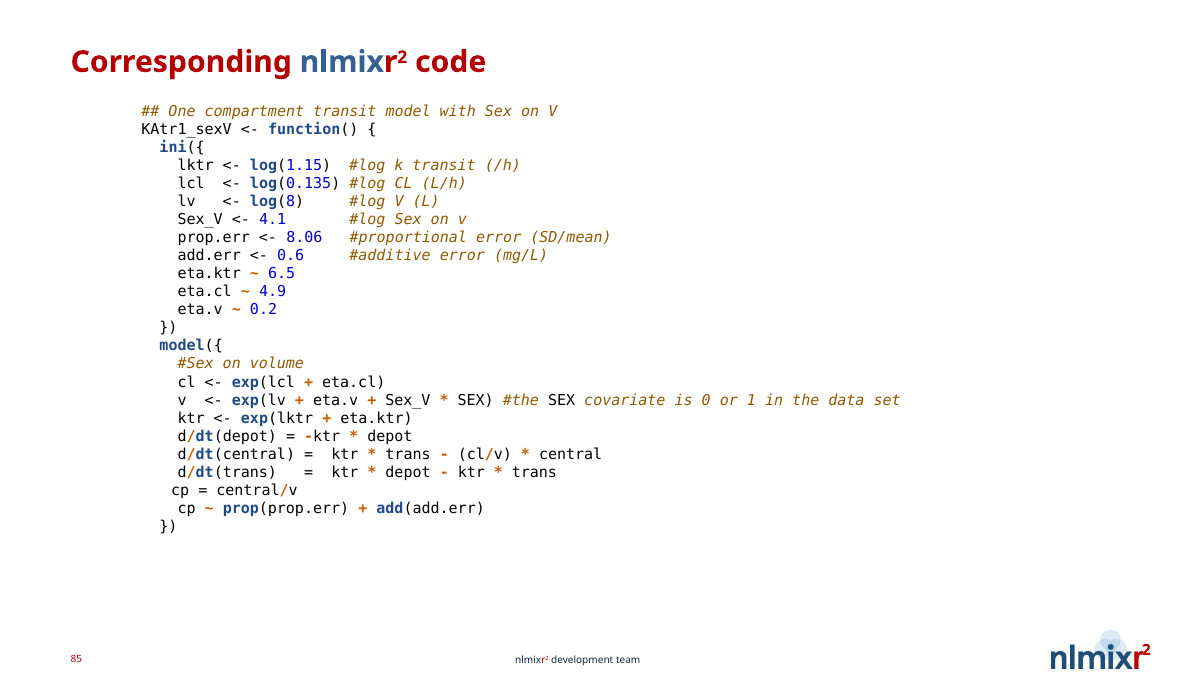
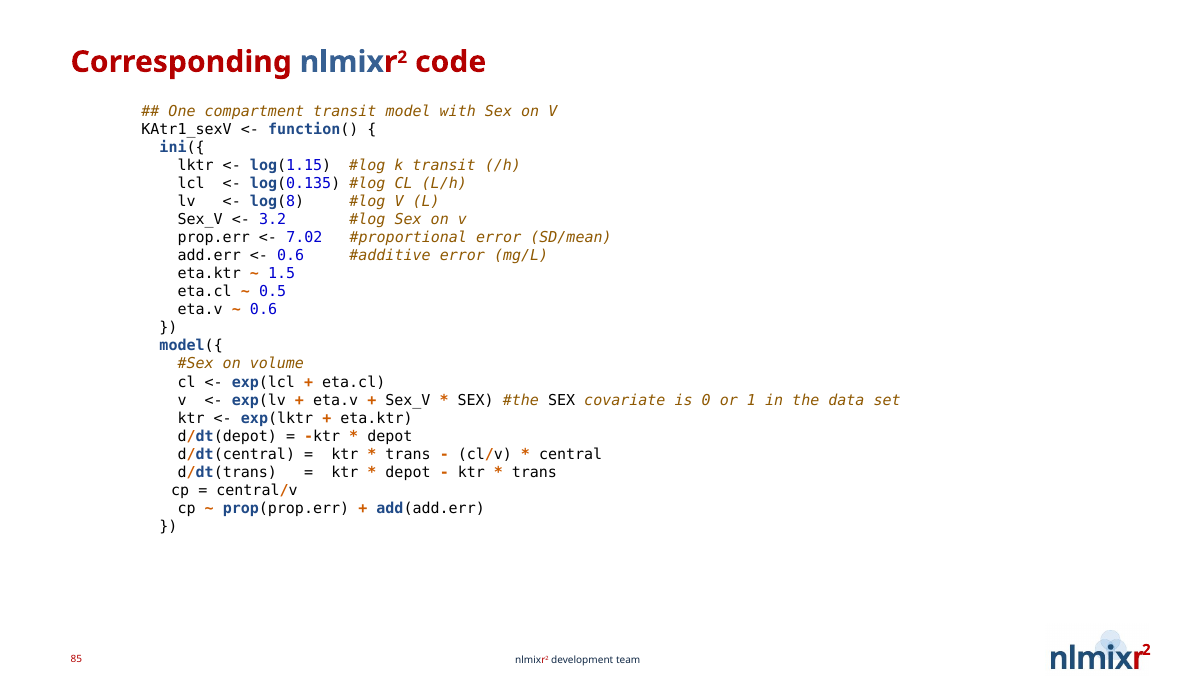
4.1: 4.1 -> 3.2 (273, 220)
8.06: 8.06 -> 7.02 (304, 238)
6.5: 6.5 -> 1.5 (282, 274)
4.9: 4.9 -> 0.5 (273, 292)
0.2: 0.2 -> 0.6 (264, 310)
